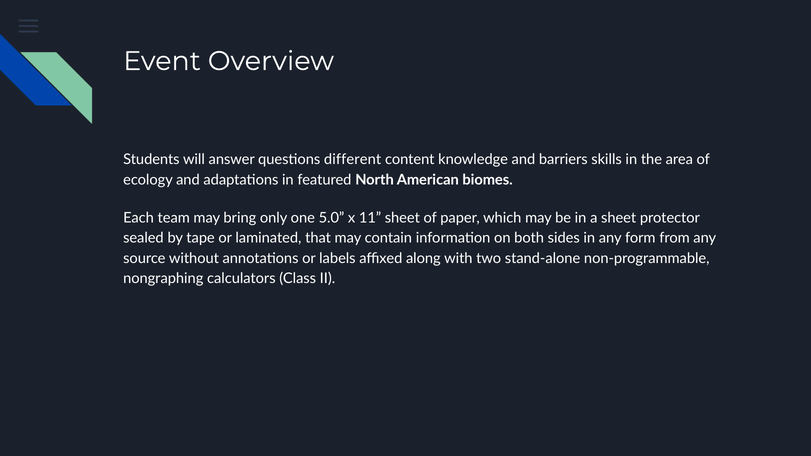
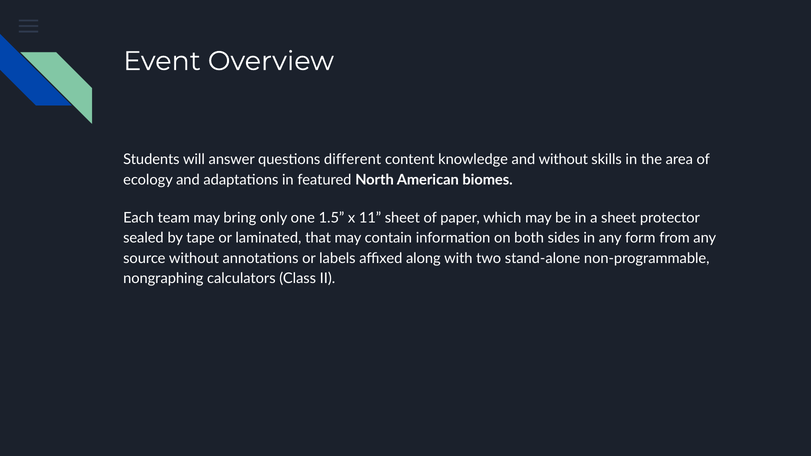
and barriers: barriers -> without (563, 160)
5.0: 5.0 -> 1.5 (331, 218)
